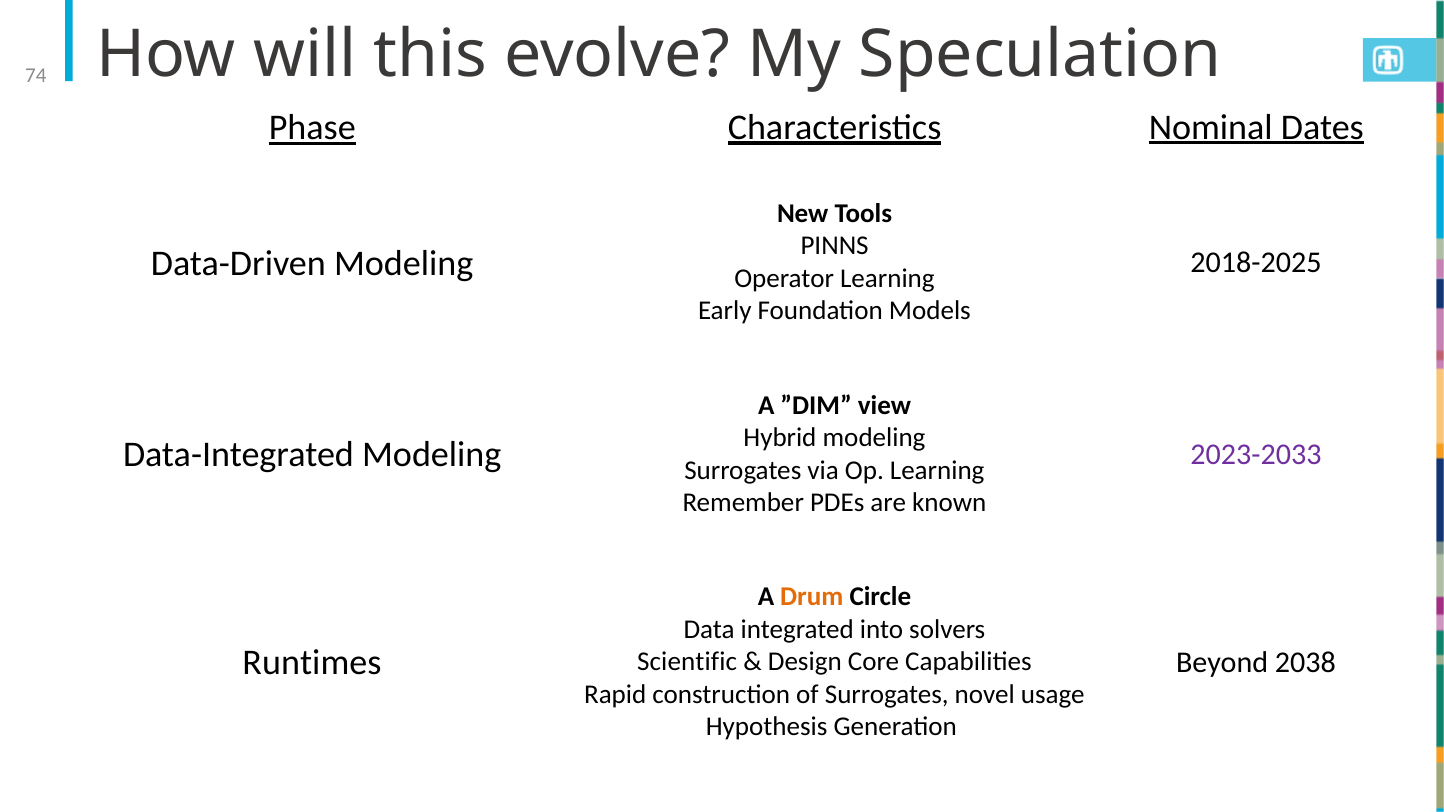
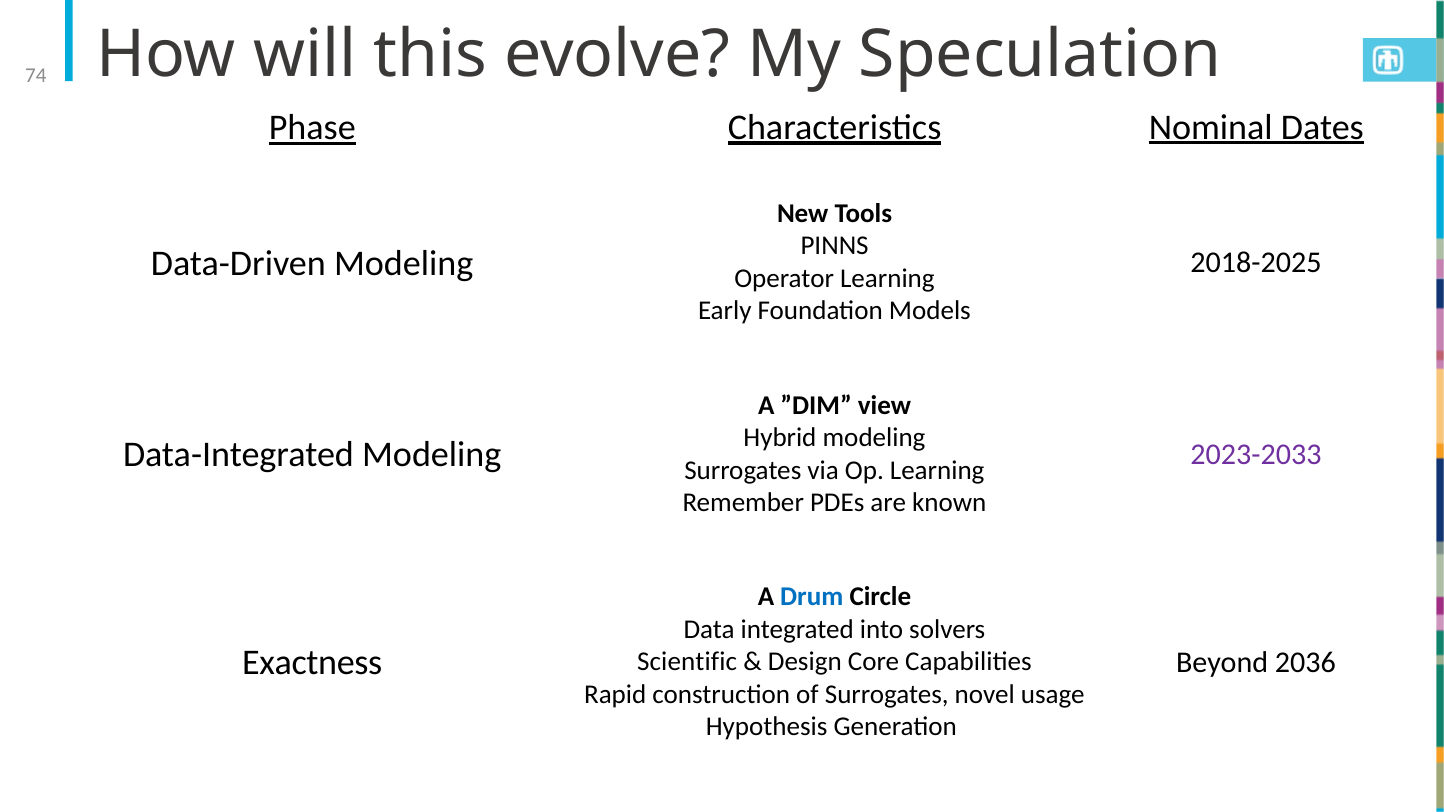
Drum colour: orange -> blue (812, 597)
Runtimes: Runtimes -> Exactness (312, 663)
2038: 2038 -> 2036 (1305, 663)
